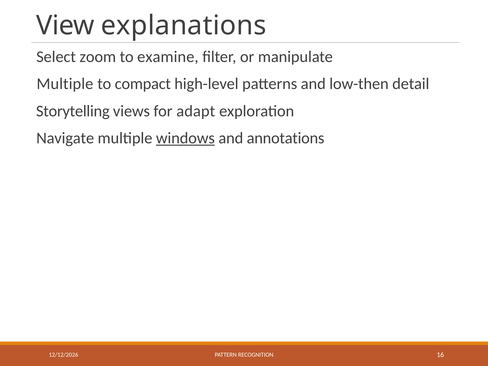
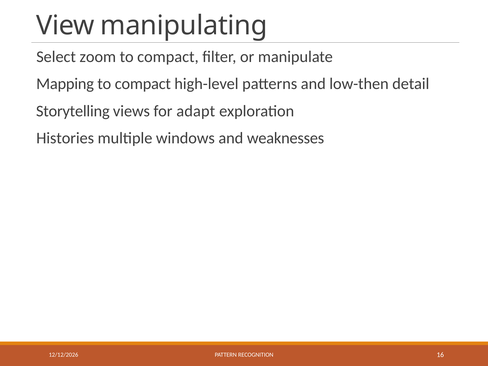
explanations: explanations -> manipulating (184, 26)
examine: examine -> compact (168, 57)
Multiple: Multiple -> Mapping (65, 84)
Navigate: Navigate -> Histories (65, 138)
windows underline: present -> none (185, 138)
annotations: annotations -> weaknesses (286, 138)
